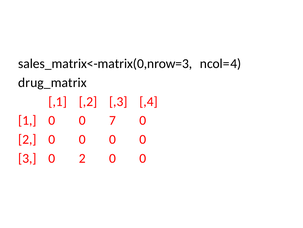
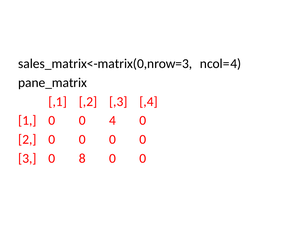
drug_matrix: drug_matrix -> pane_matrix (53, 82)
7: 7 -> 4 (112, 120)
3 0 2: 2 -> 8 (82, 158)
